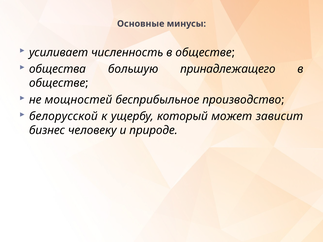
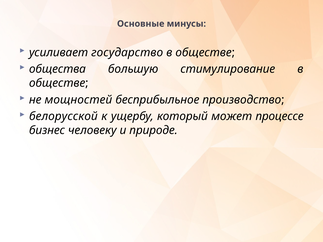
численность: численность -> государство (127, 52)
принадлежащего: принадлежащего -> стимулирование (228, 69)
зависит: зависит -> процессе (280, 117)
